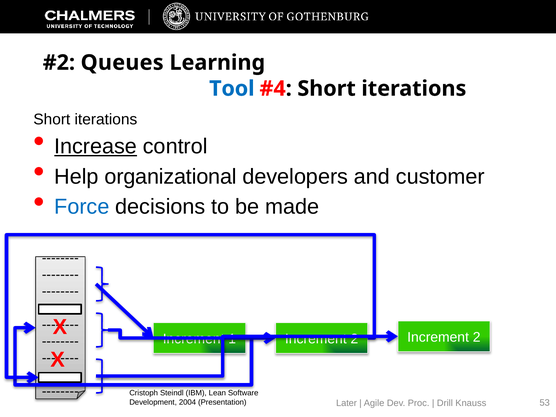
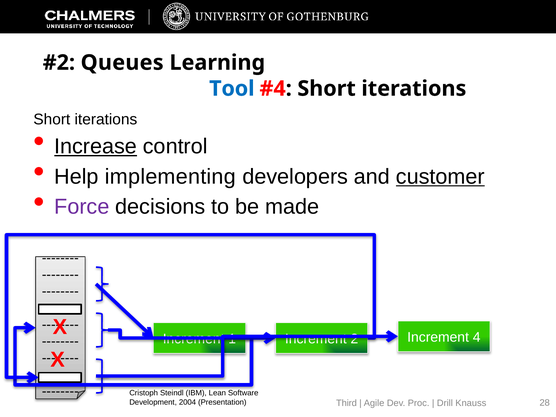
organizational: organizational -> implementing (170, 177)
customer underline: none -> present (440, 177)
Force colour: blue -> purple (82, 207)
2: 2 -> 4 (477, 337)
Later: Later -> Third (347, 403)
53: 53 -> 28 (545, 403)
